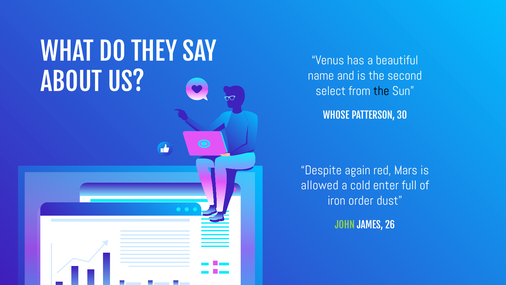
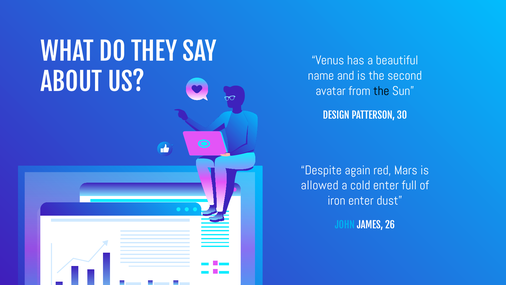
select: select -> avatar (331, 91)
WHOSE: WHOSE -> DESIGN (336, 116)
iron order: order -> enter (361, 200)
JOHN colour: light green -> light blue (345, 225)
